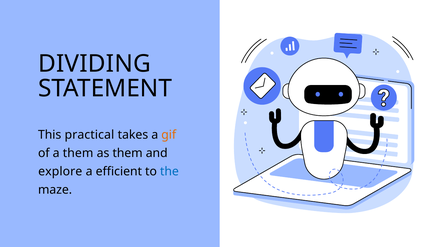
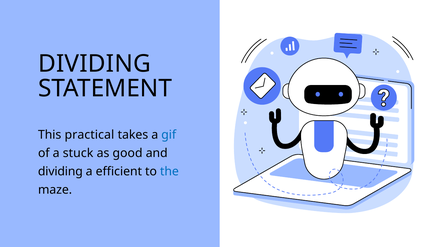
gif colour: orange -> blue (169, 135)
a them: them -> stuck (78, 153)
as them: them -> good (128, 153)
explore: explore -> dividing (60, 171)
